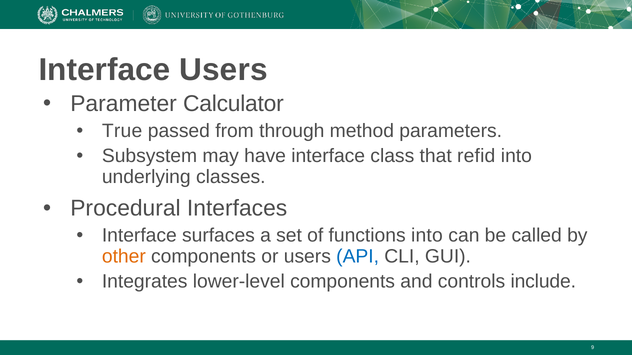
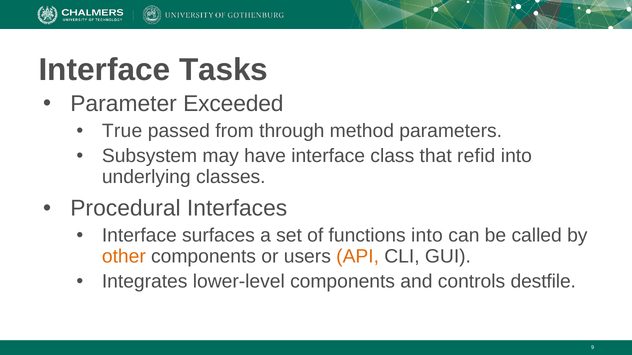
Interface Users: Users -> Tasks (224, 70)
Calculator: Calculator -> Exceeded (233, 104)
API colour: blue -> orange (358, 257)
include: include -> destfile (543, 282)
